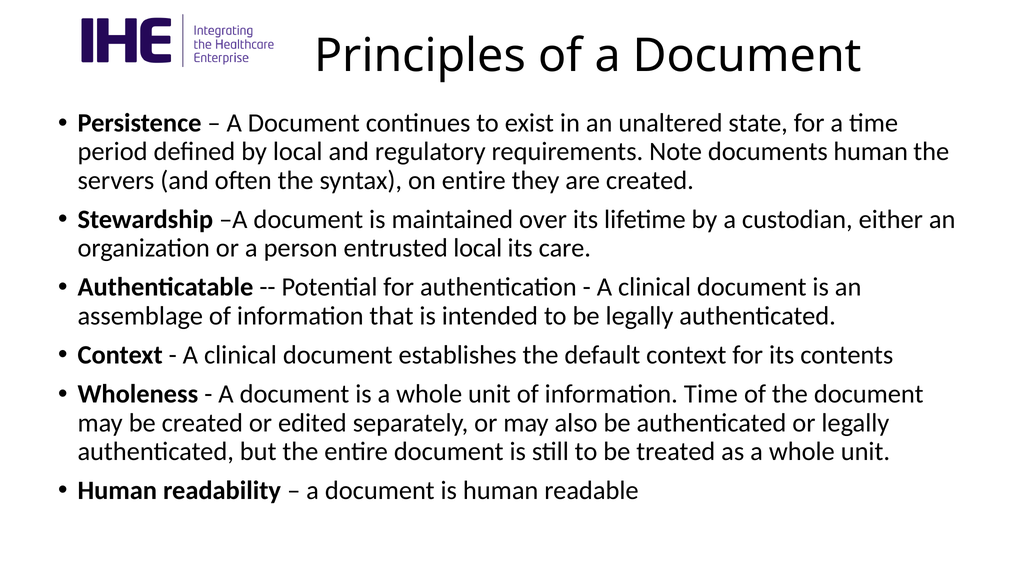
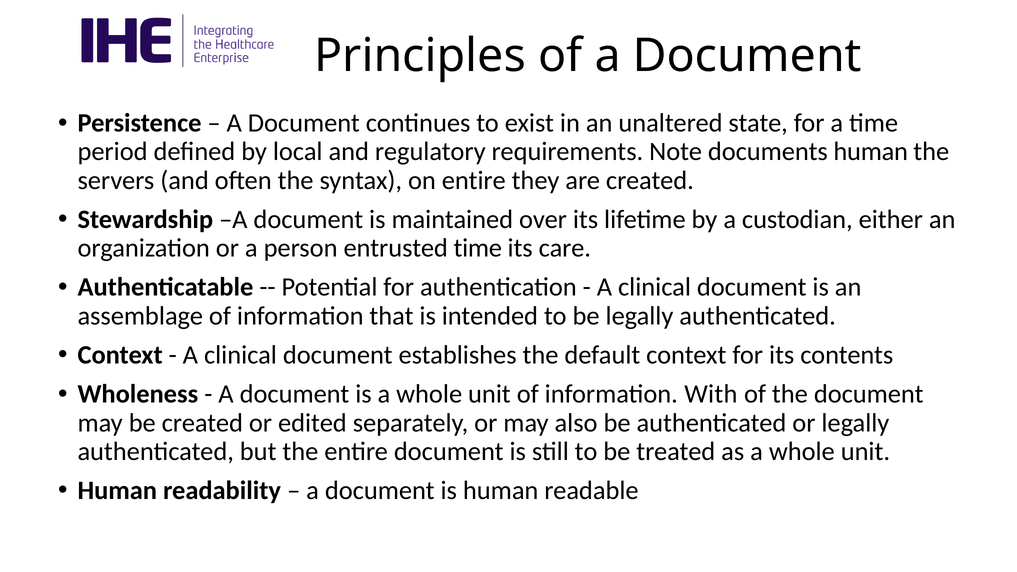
entrusted local: local -> time (478, 248)
information Time: Time -> With (711, 394)
